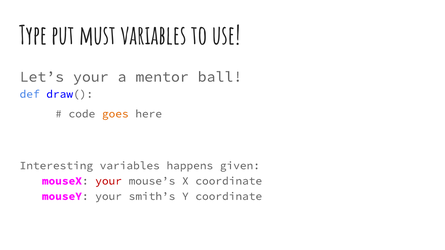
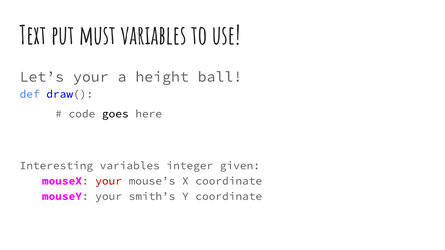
Type: Type -> Text (33, 36)
mentor: mentor -> height (162, 77)
goes colour: orange -> black (115, 114)
happens: happens -> integer (190, 166)
